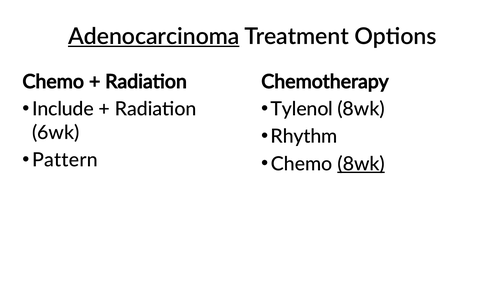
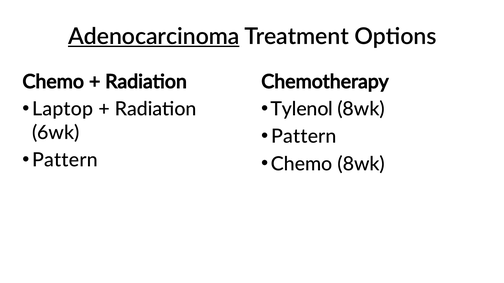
Include: Include -> Laptop (63, 109)
Rhythm: Rhythm -> Pattern (304, 137)
8wk underline: present -> none (361, 164)
